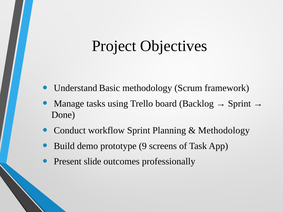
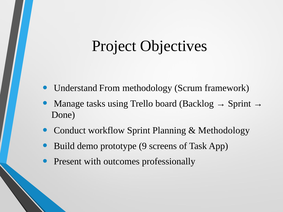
Basic: Basic -> From (109, 88)
slide: slide -> with (92, 162)
